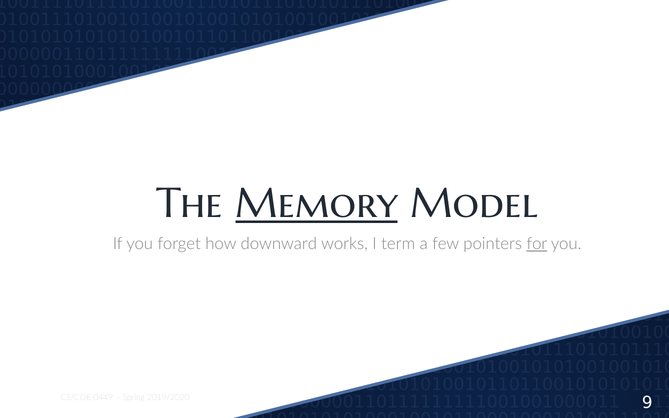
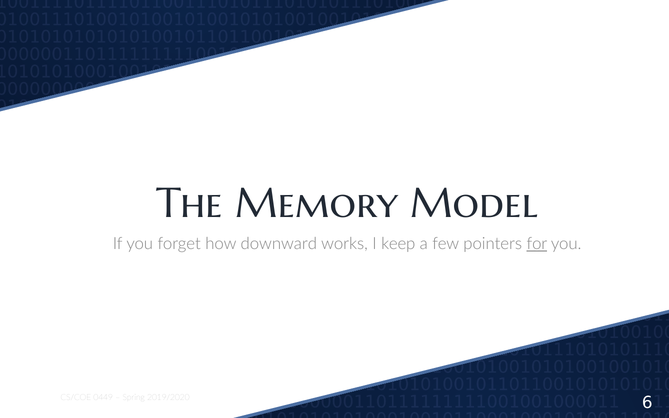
Memory underline: present -> none (317, 204)
term: term -> keep (398, 244)
9: 9 -> 6 (647, 403)
